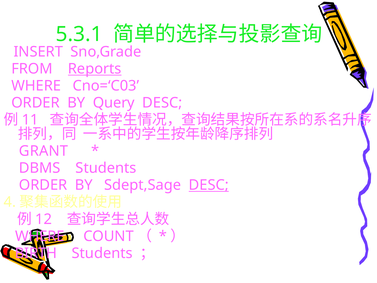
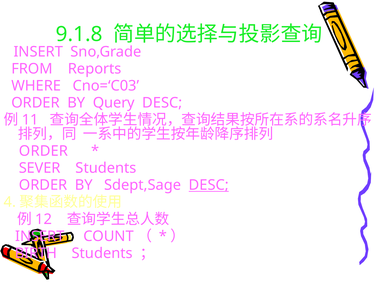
5.3.1: 5.3.1 -> 9.1.8 (79, 34)
Reports underline: present -> none (95, 69)
GRANT: GRANT -> ORDER (44, 151)
DBMS: DBMS -> SEVER (40, 168)
WHERE: WHERE -> INSERT (40, 236)
